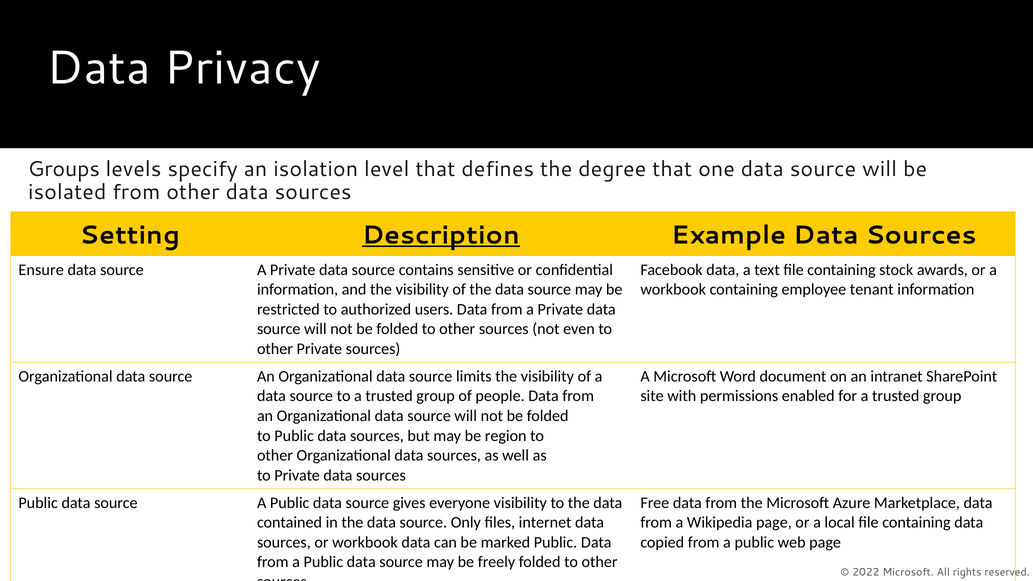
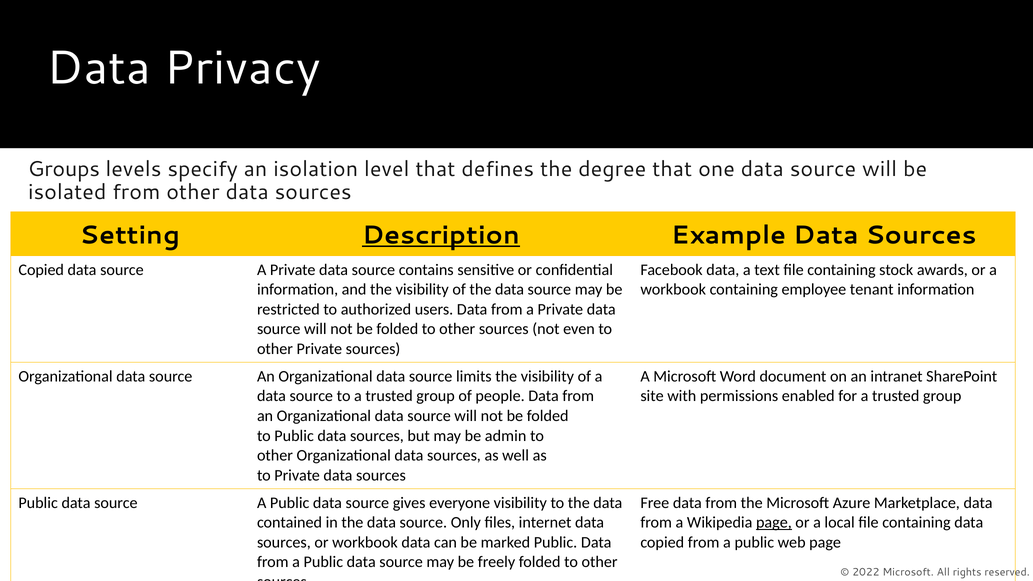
Ensure: Ensure -> Copied (41, 270)
region: region -> admin (506, 436)
page underline: none -> present (774, 523)
